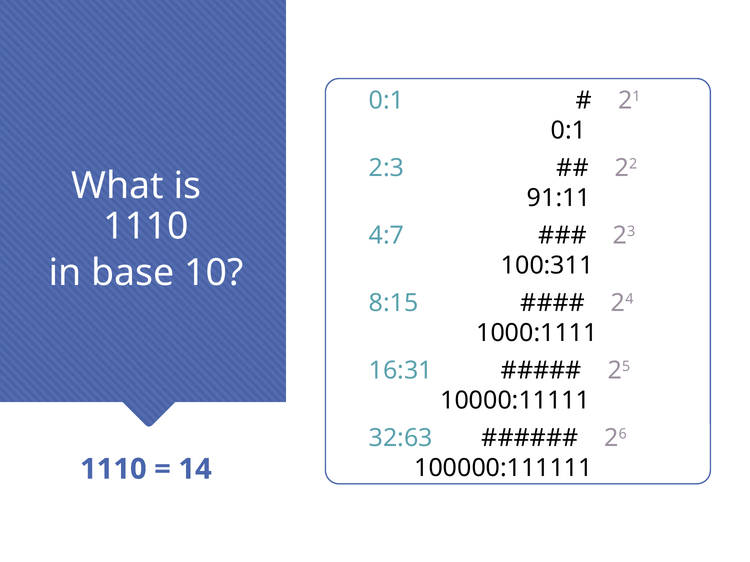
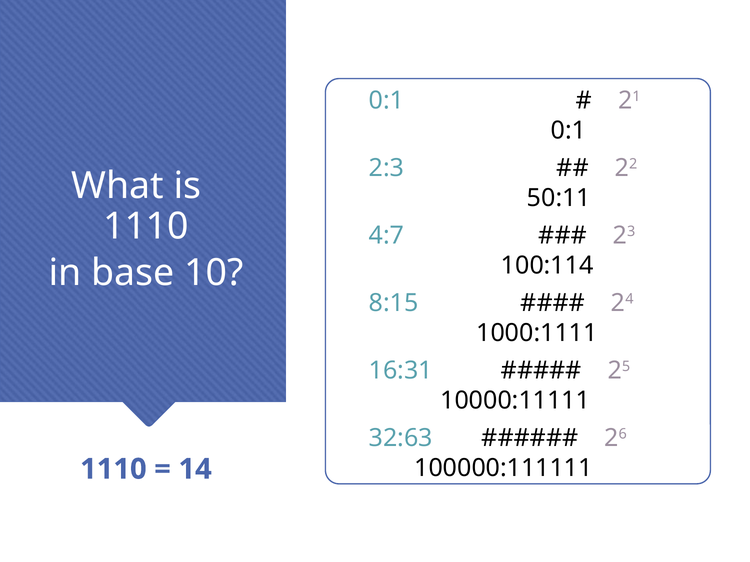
91:11: 91:11 -> 50:11 (559, 198)
100:311: 100:311 -> 100:114 (547, 266)
